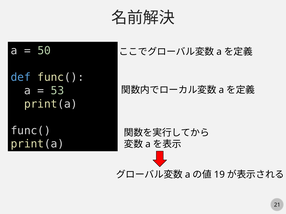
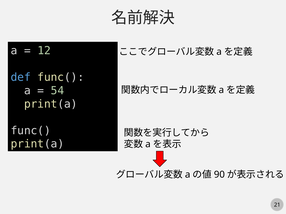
50: 50 -> 12 (44, 51)
53: 53 -> 54 (57, 91)
19: 19 -> 90 (219, 175)
